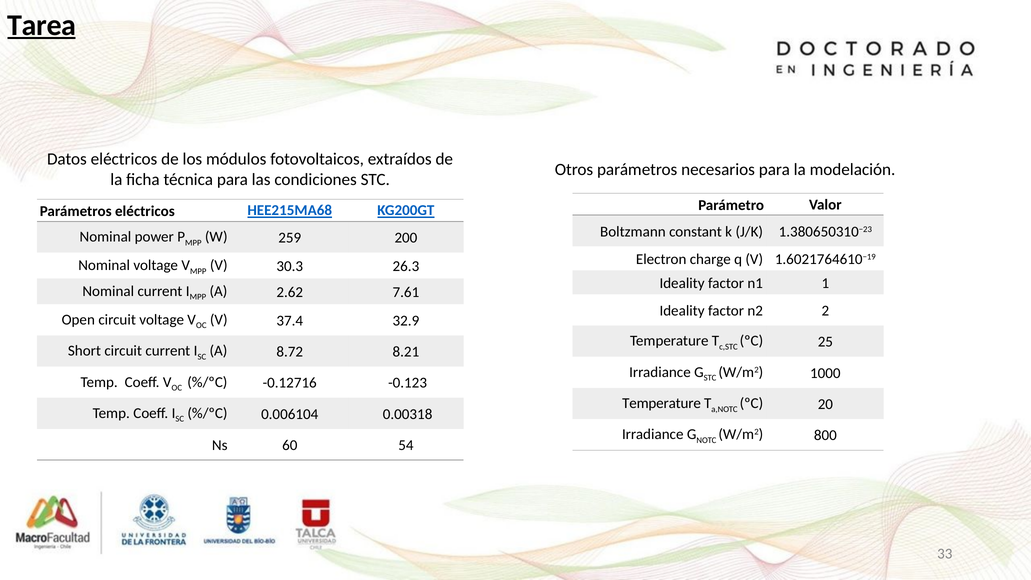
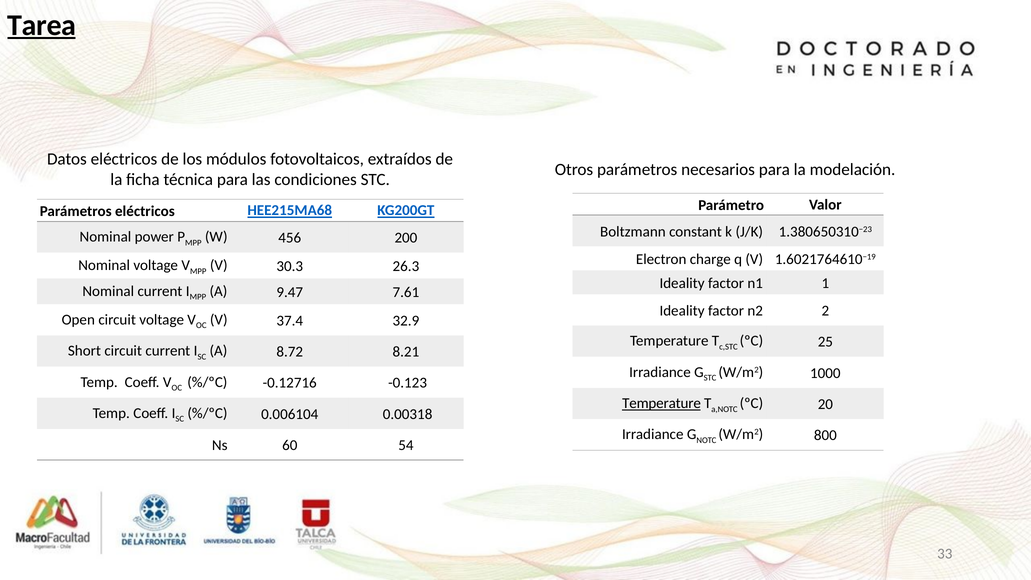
259: 259 -> 456 (290, 238)
2.62: 2.62 -> 9.47 (290, 292)
Temperature underline: none -> present (661, 403)
